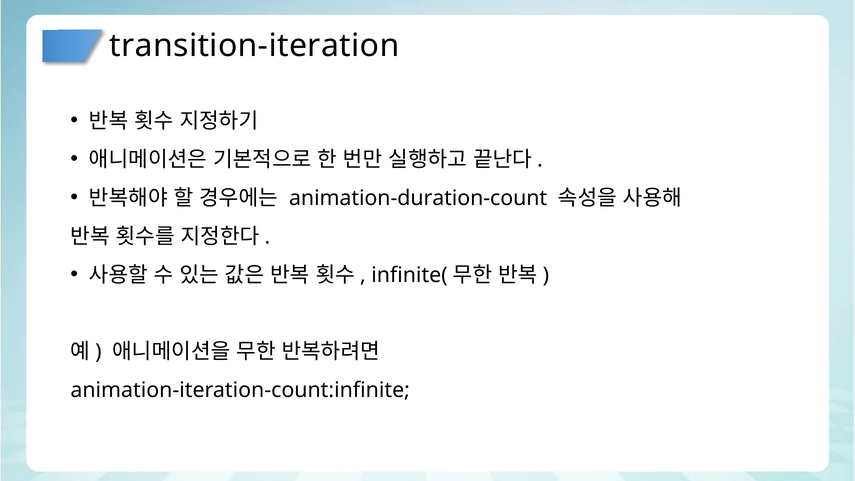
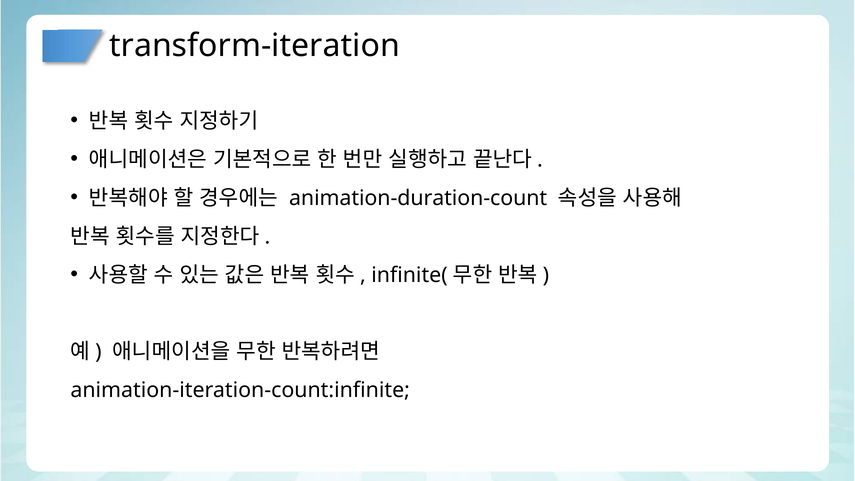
transition-iteration: transition-iteration -> transform-iteration (255, 45)
